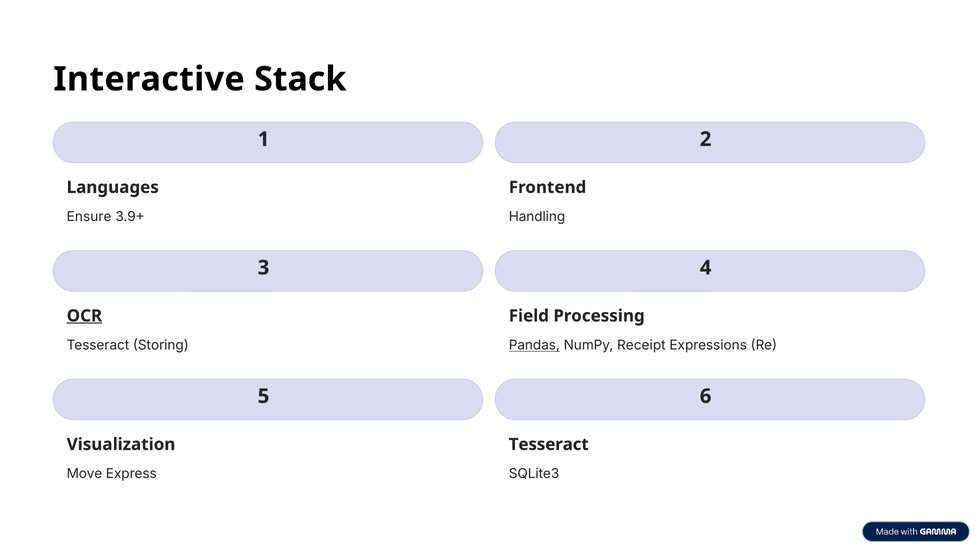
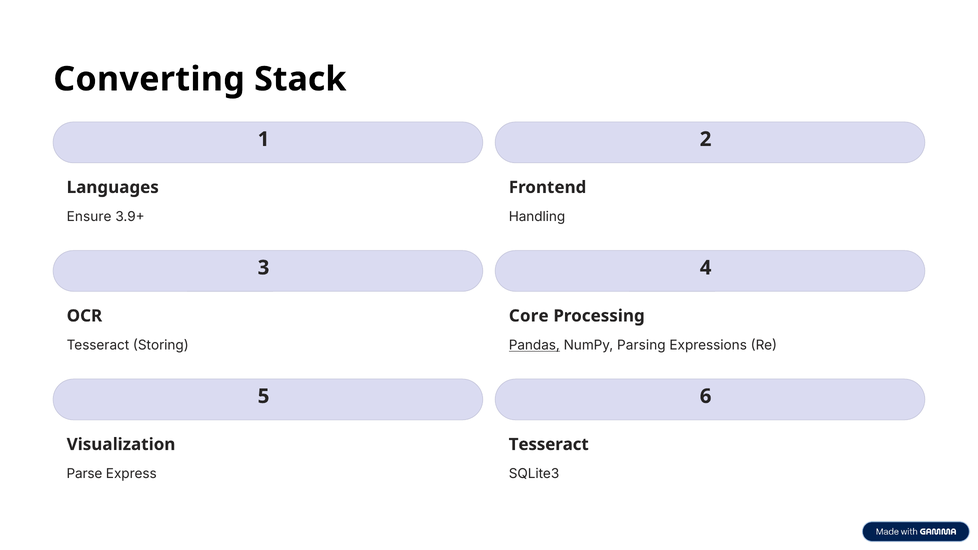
Interactive: Interactive -> Converting (149, 79)
OCR underline: present -> none (84, 316)
Field: Field -> Core (529, 316)
Receipt: Receipt -> Parsing (641, 346)
Move: Move -> Parse (84, 474)
